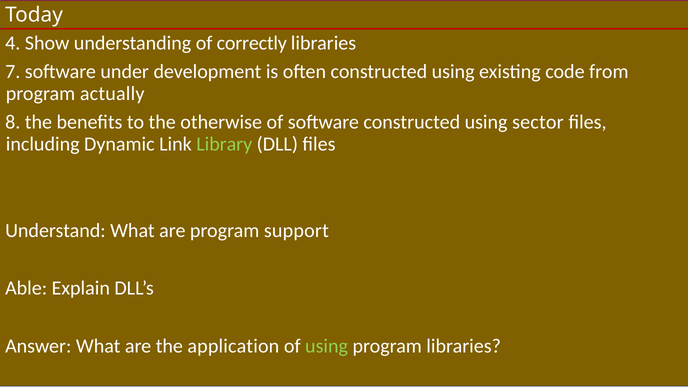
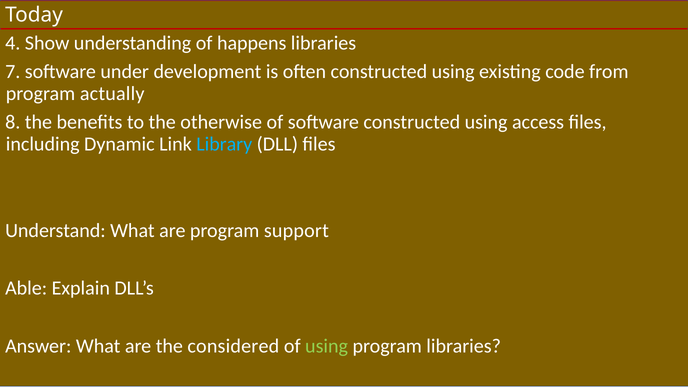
correctly: correctly -> happens (252, 43)
sector: sector -> access (538, 122)
Library colour: light green -> light blue (224, 144)
application: application -> considered (233, 346)
